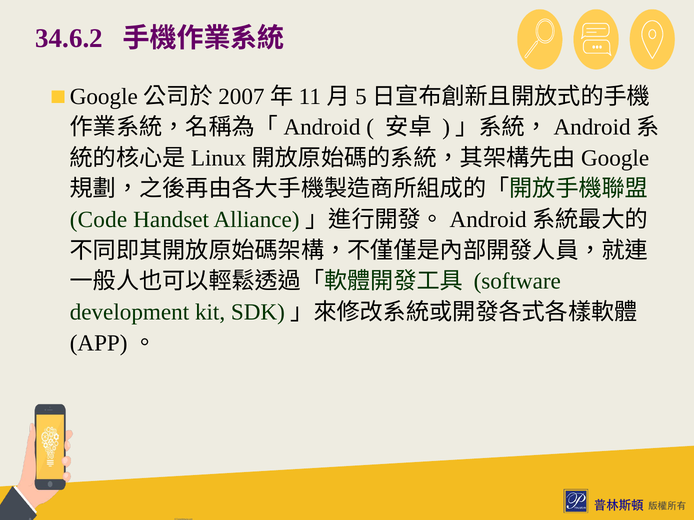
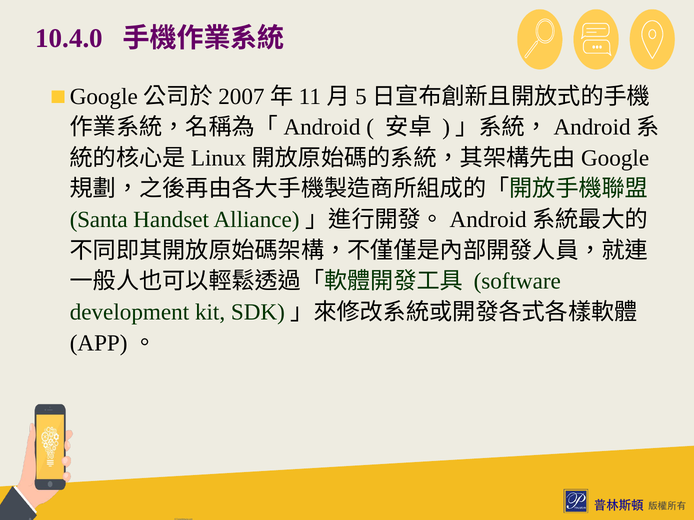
34.6.2: 34.6.2 -> 10.4.0 (69, 38)
Code: Code -> Santa (99, 220)
